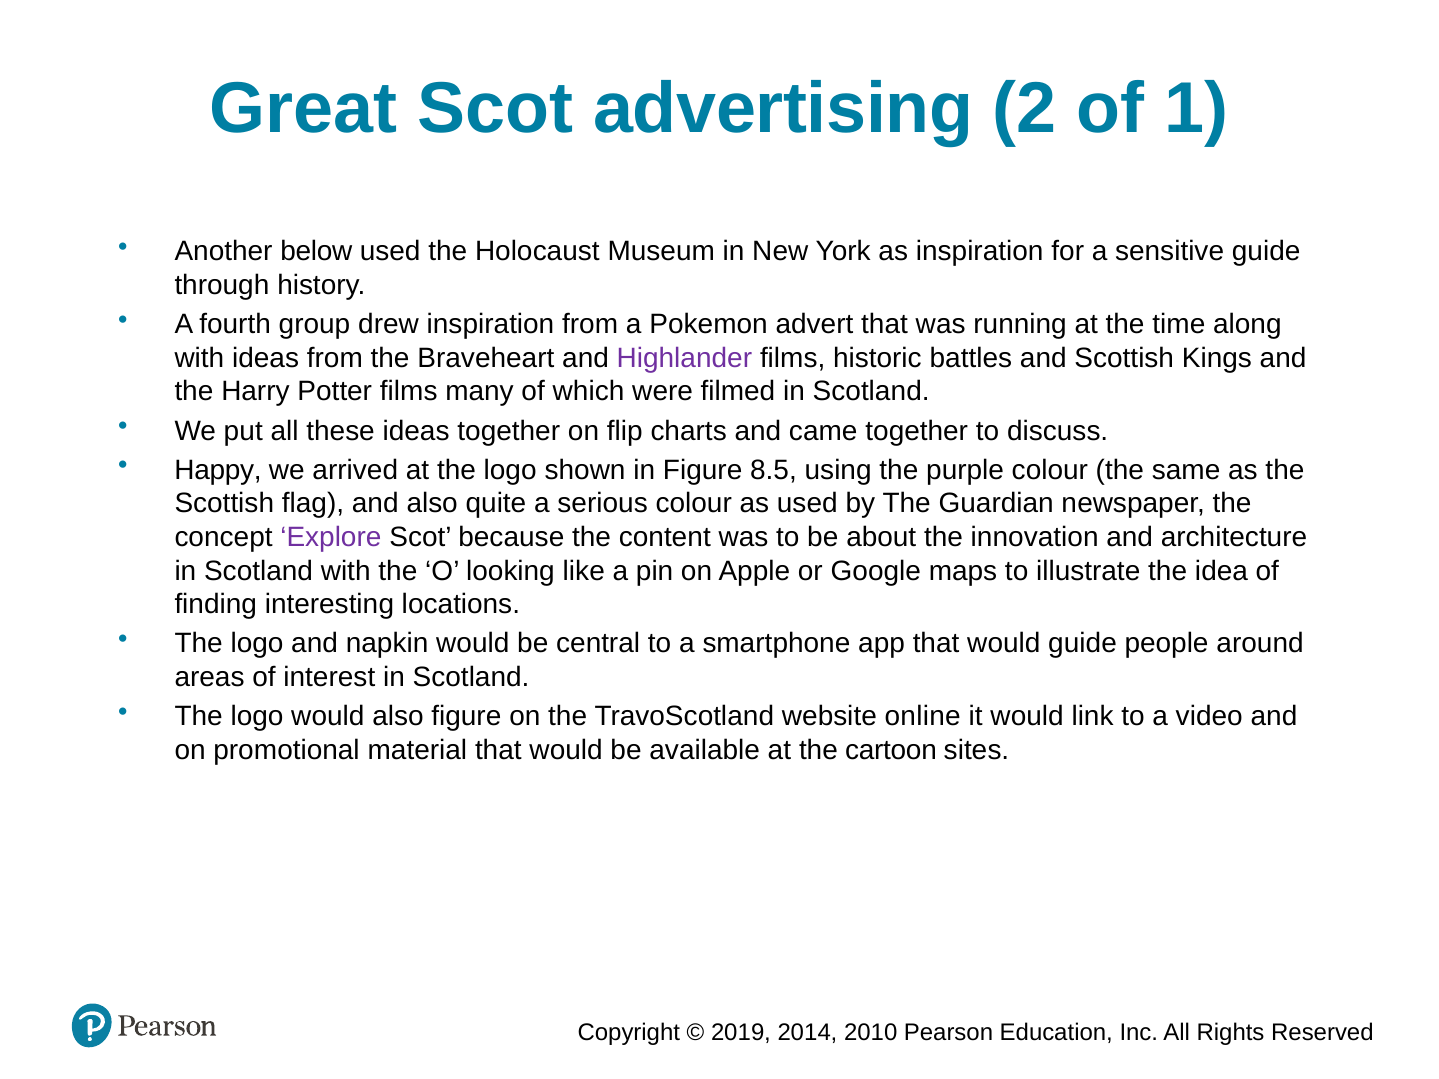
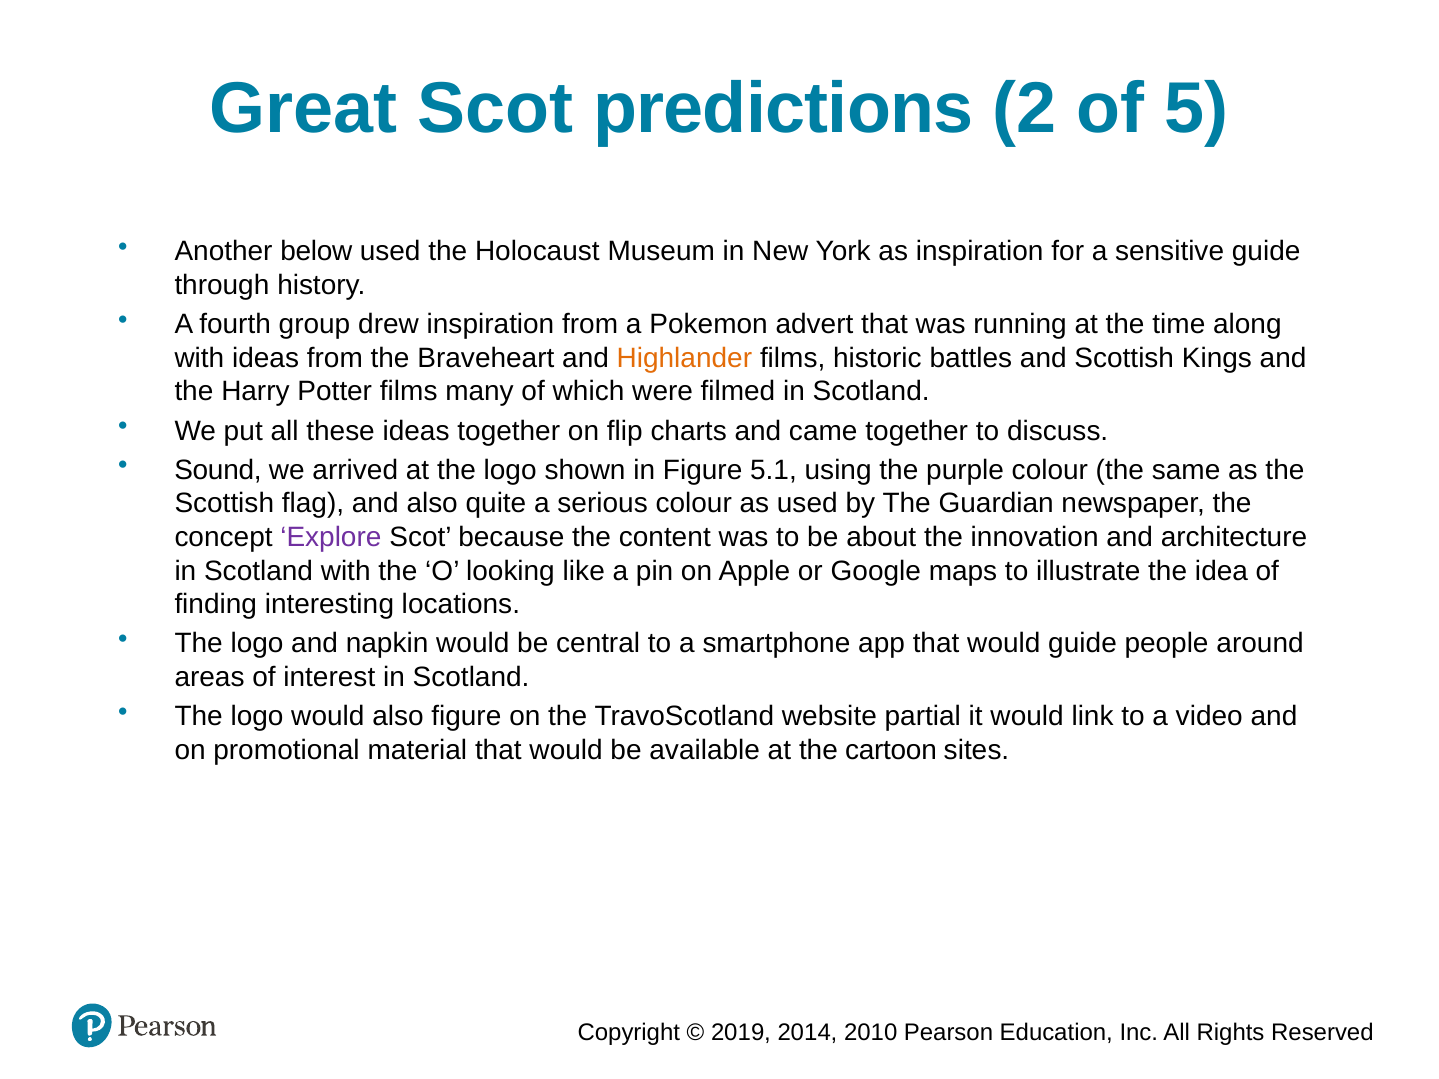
advertising: advertising -> predictions (783, 109)
1: 1 -> 5 (1196, 109)
Highlander colour: purple -> orange (684, 358)
Happy: Happy -> Sound (218, 470)
8.5: 8.5 -> 5.1 (773, 470)
online: online -> partial (923, 717)
